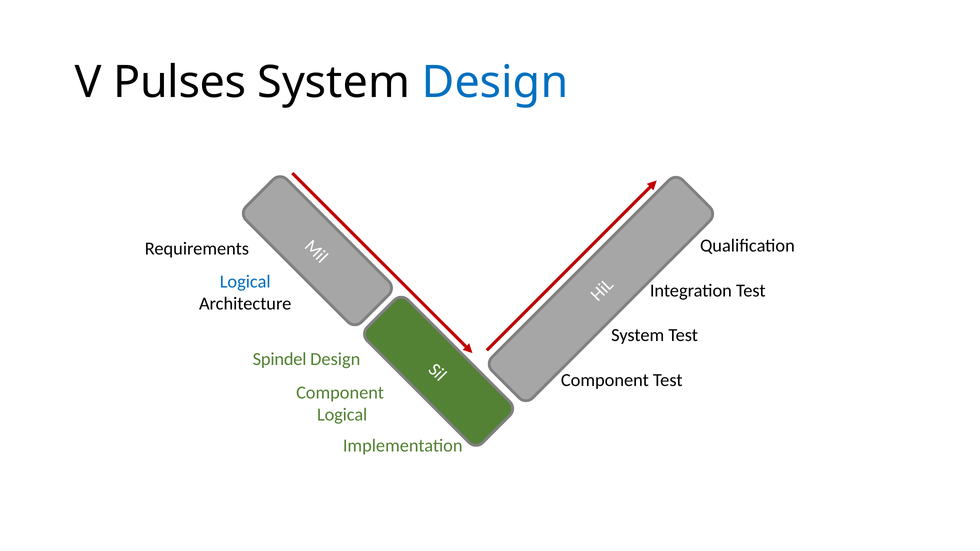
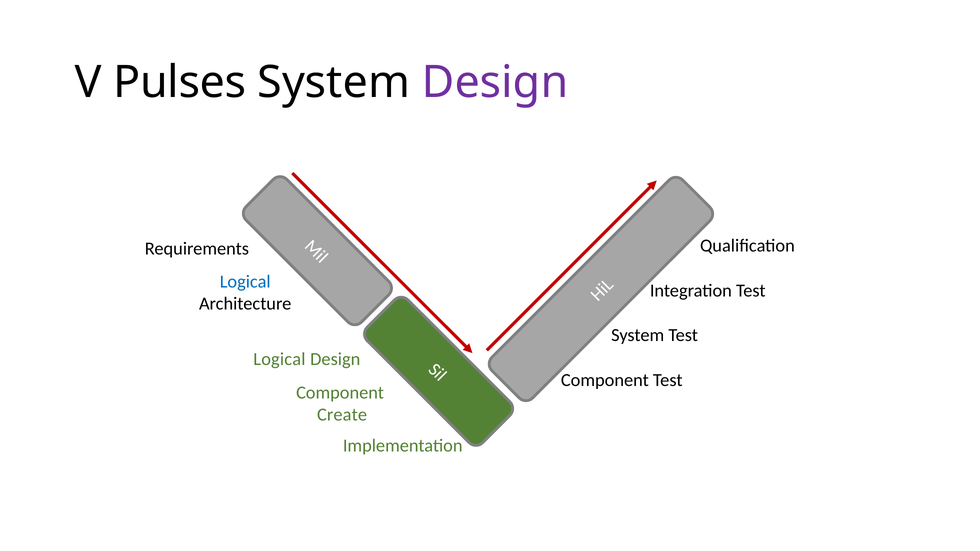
Design colour: blue -> purple (495, 82)
Spindel: Spindel -> Logical (279, 360)
Logical: Logical -> Create (342, 415)
